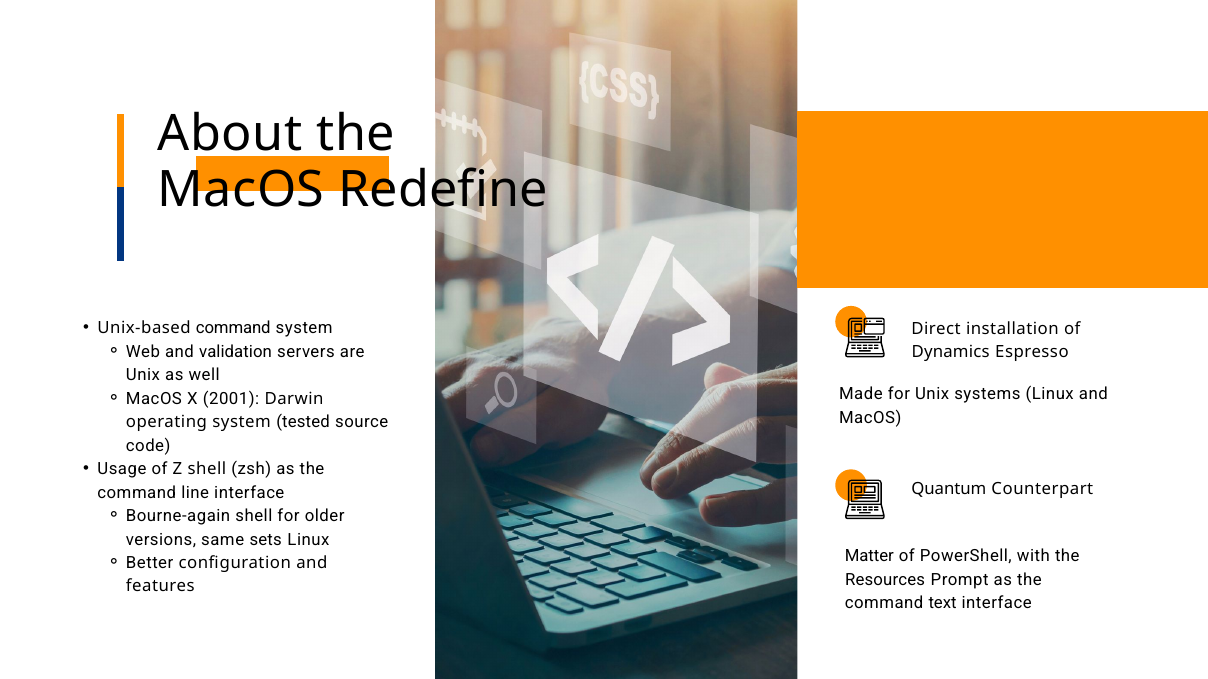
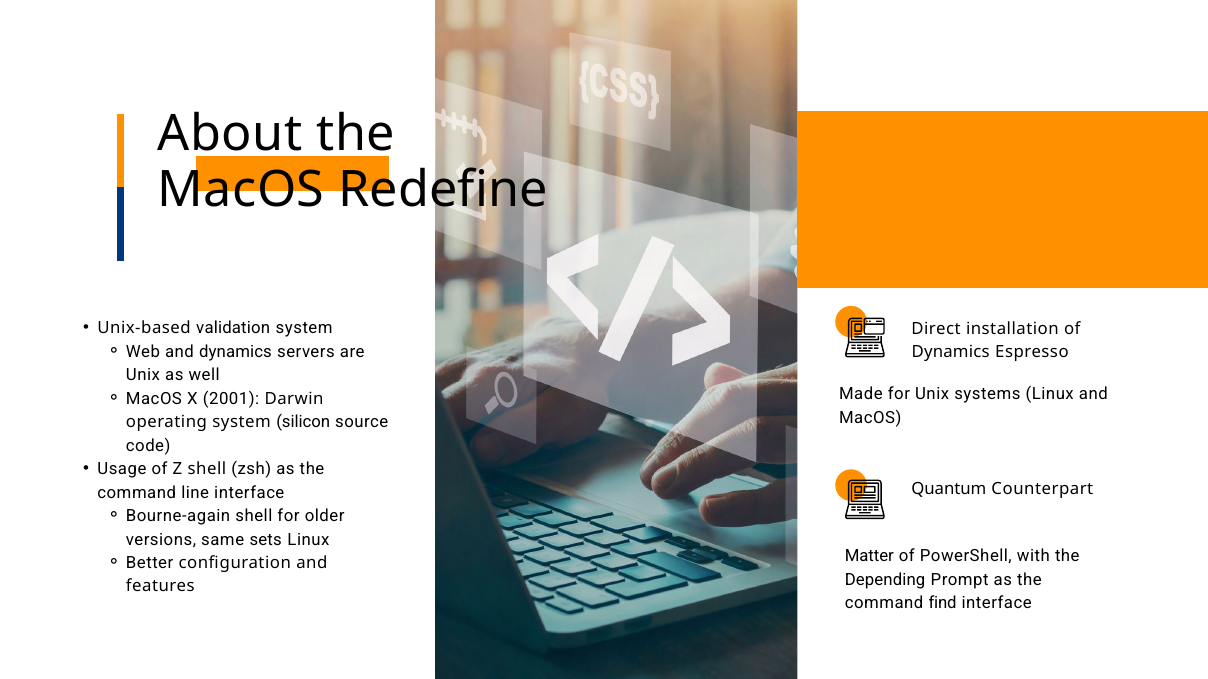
Unix-based command: command -> validation (233, 328)
and validation: validation -> dynamics (235, 352)
tested: tested -> silicon (303, 422)
Resources: Resources -> Depending (885, 580)
text: text -> find (943, 603)
